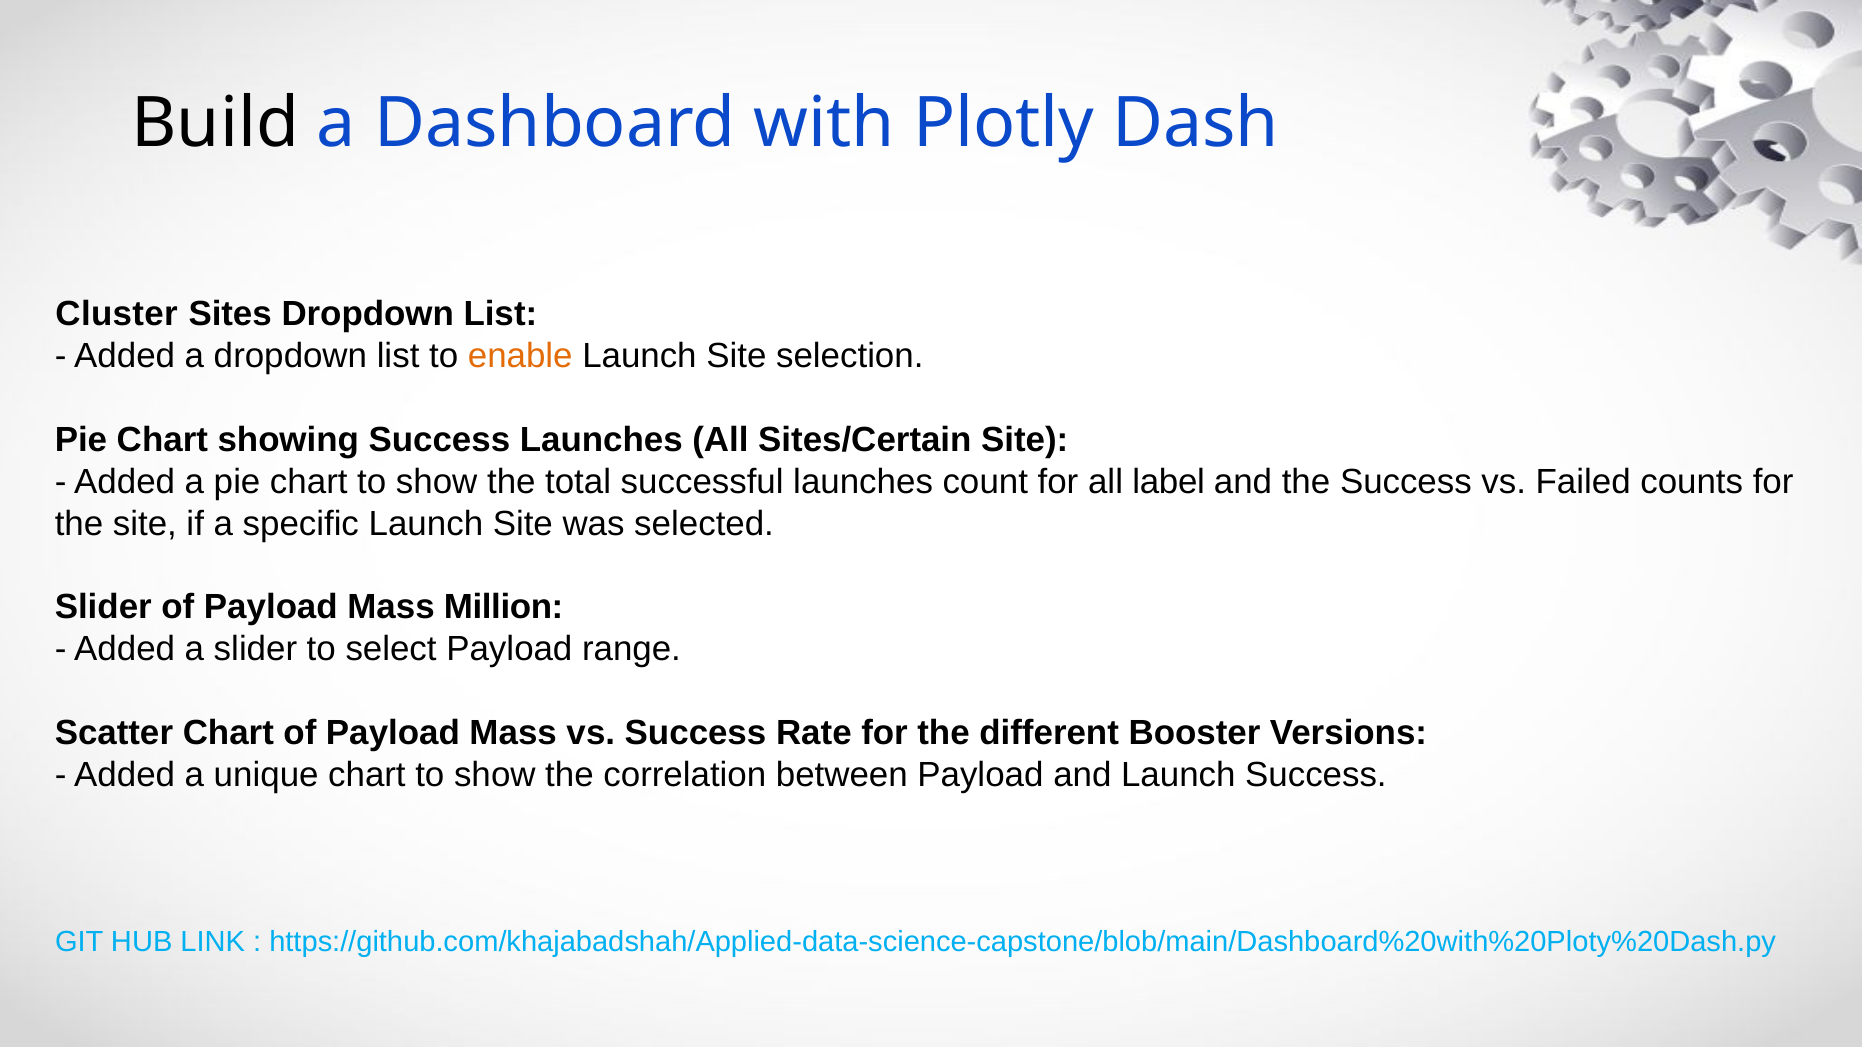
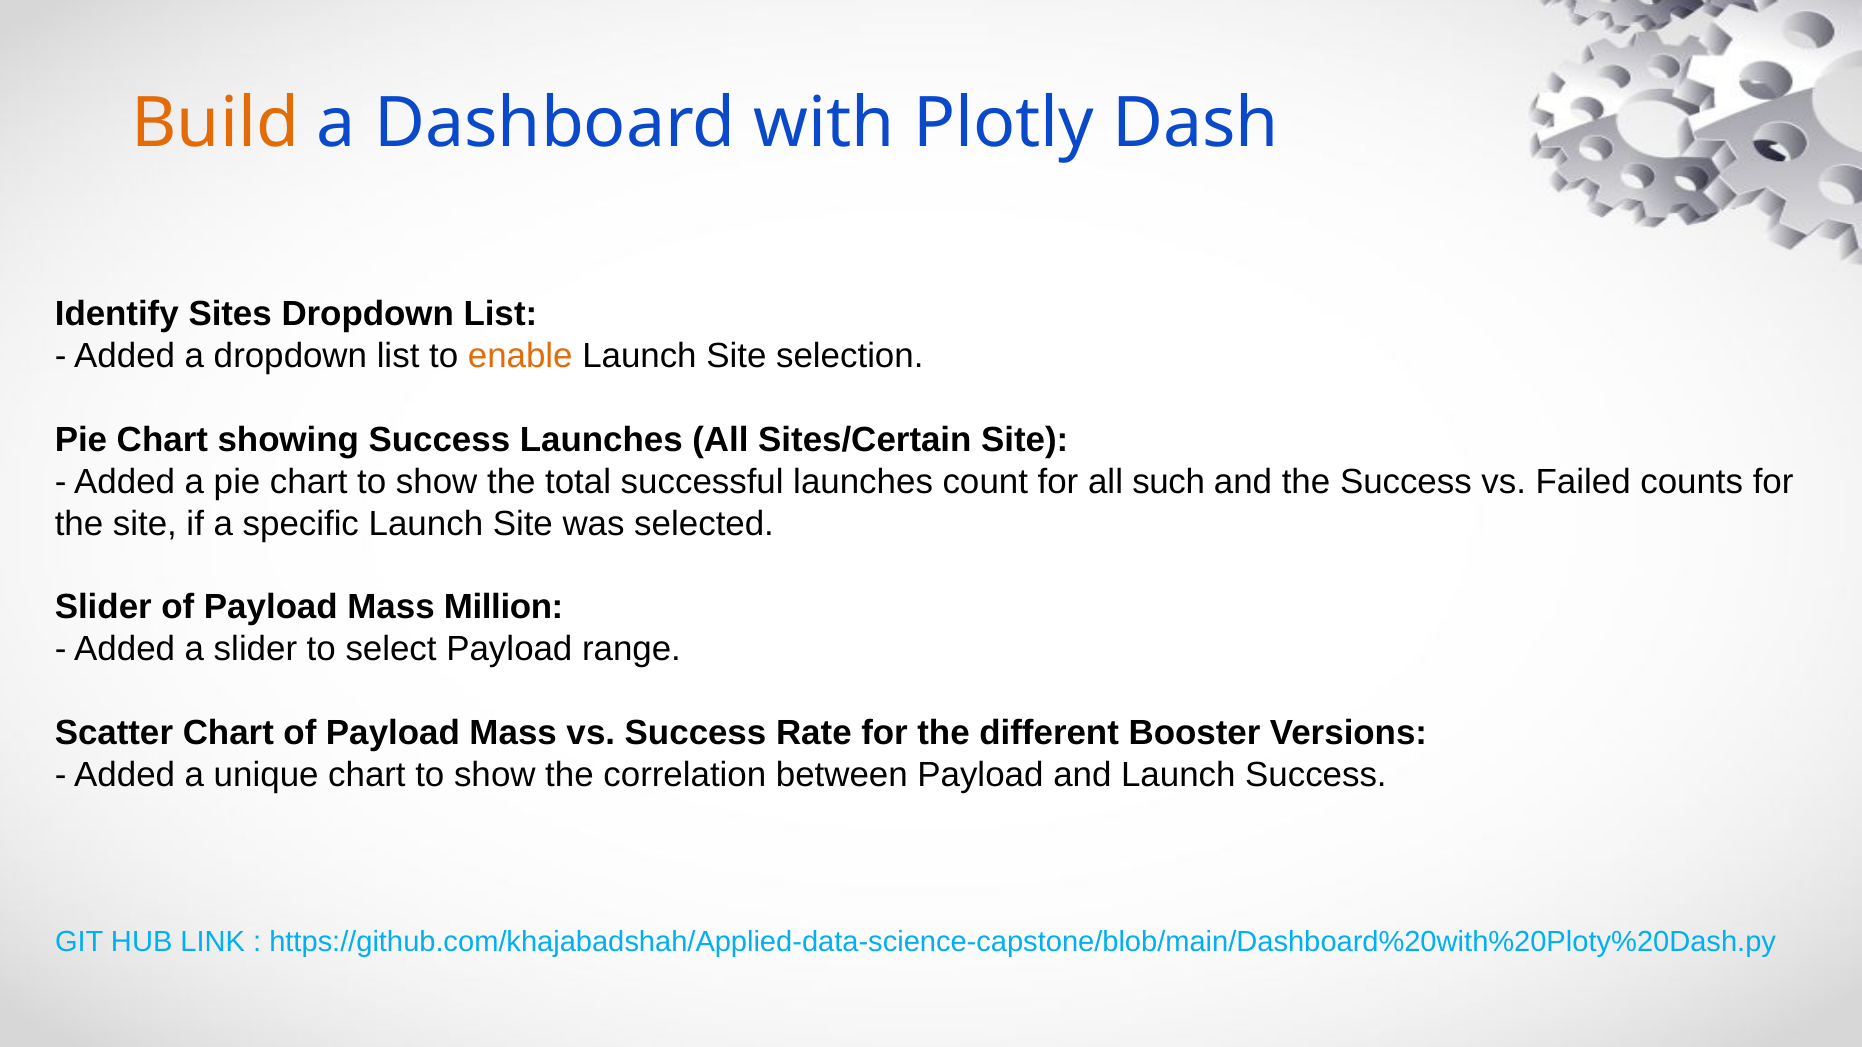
Build colour: black -> orange (215, 124)
Cluster: Cluster -> Identify (117, 314)
label: label -> such (1169, 482)
